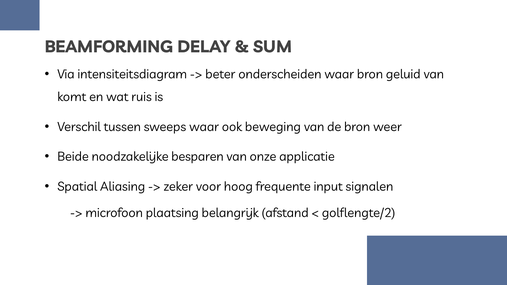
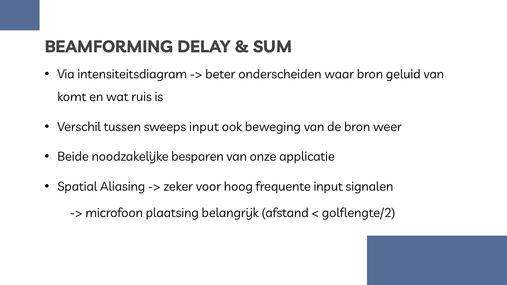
sweeps waar: waar -> input (204, 127)
